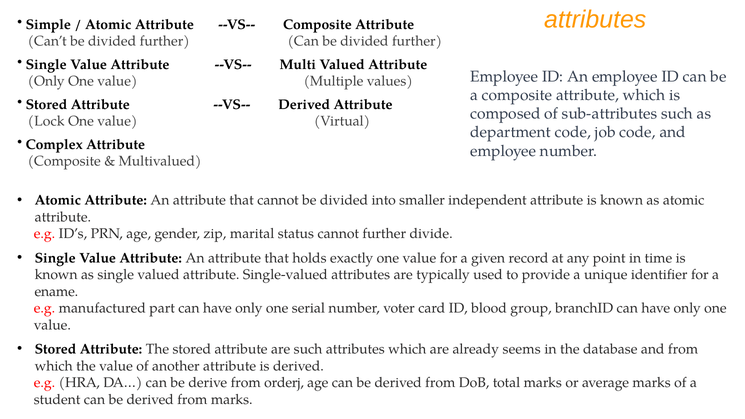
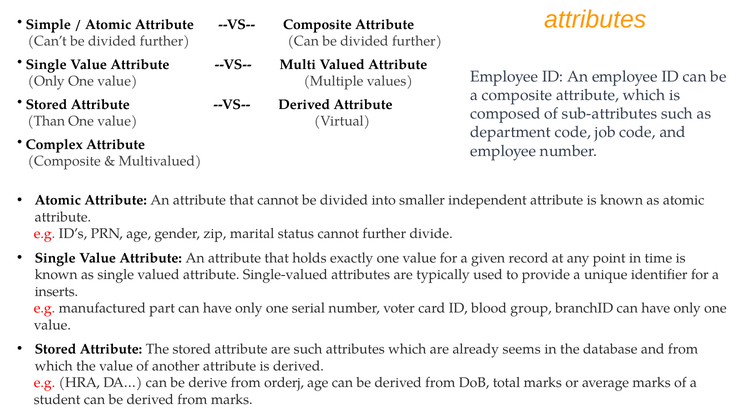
Lock: Lock -> Than (46, 121)
ename: ename -> inserts (56, 291)
